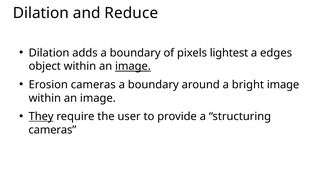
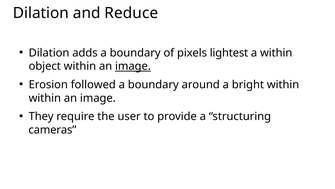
a edges: edges -> within (276, 53)
Erosion cameras: cameras -> followed (93, 84)
bright image: image -> within (283, 84)
They underline: present -> none (41, 116)
